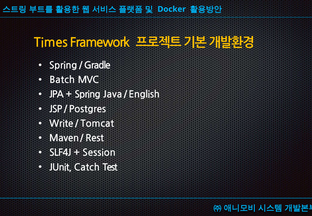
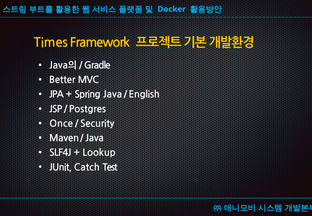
Spring: Spring -> Java의 (63, 66)
Batch: Batch -> Better (62, 80)
Write: Write -> Once (61, 124)
Tomcat: Tomcat -> Security (97, 124)
Rest: Rest -> Java (95, 138)
Session: Session -> Lookup (99, 153)
